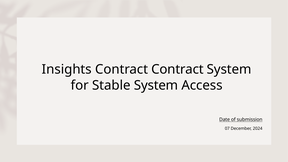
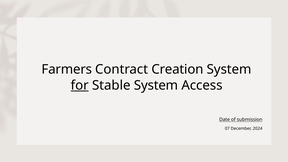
Insights: Insights -> Farmers (67, 69)
Contract Contract: Contract -> Creation (177, 69)
for underline: none -> present (80, 85)
